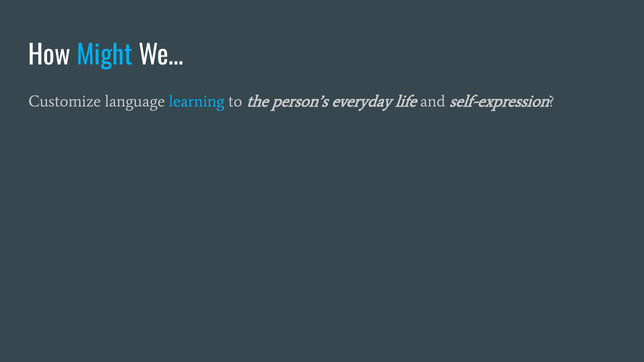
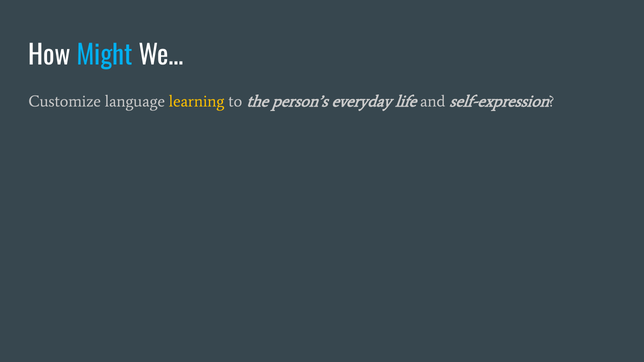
learning colour: light blue -> yellow (197, 101)
